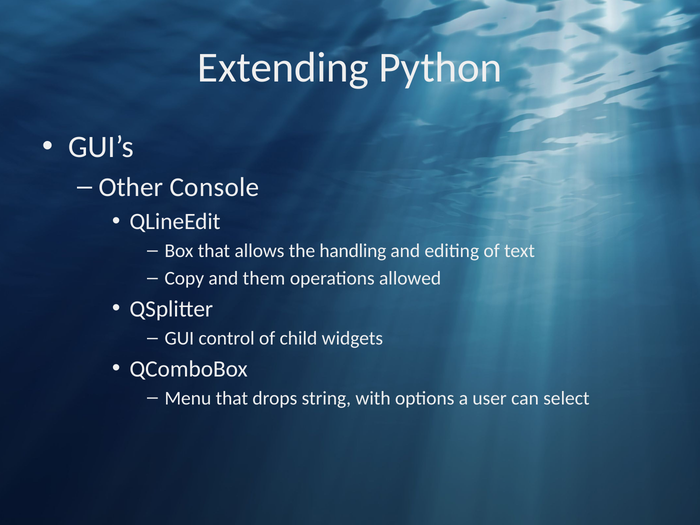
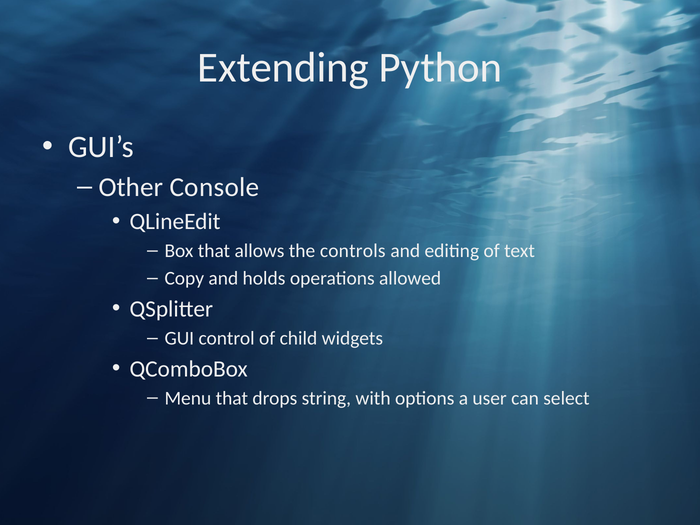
handling: handling -> controls (353, 251)
them: them -> holds (264, 278)
